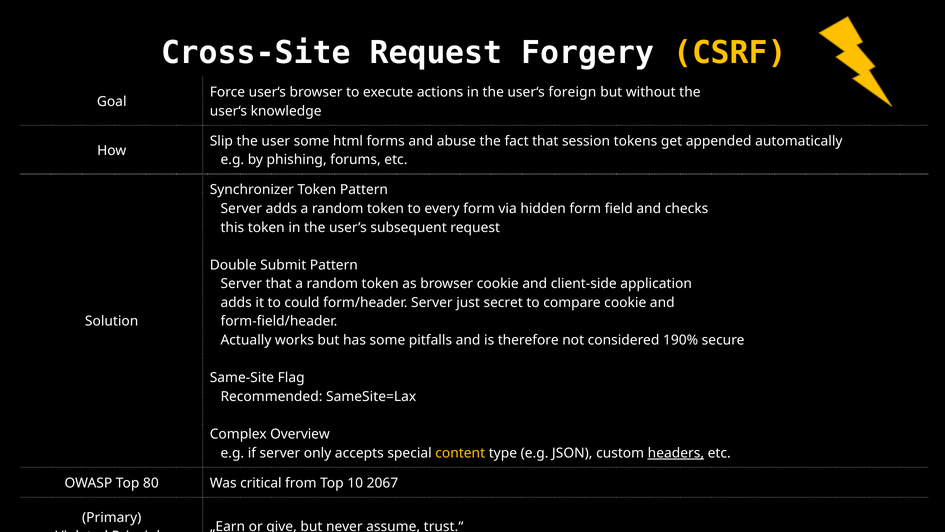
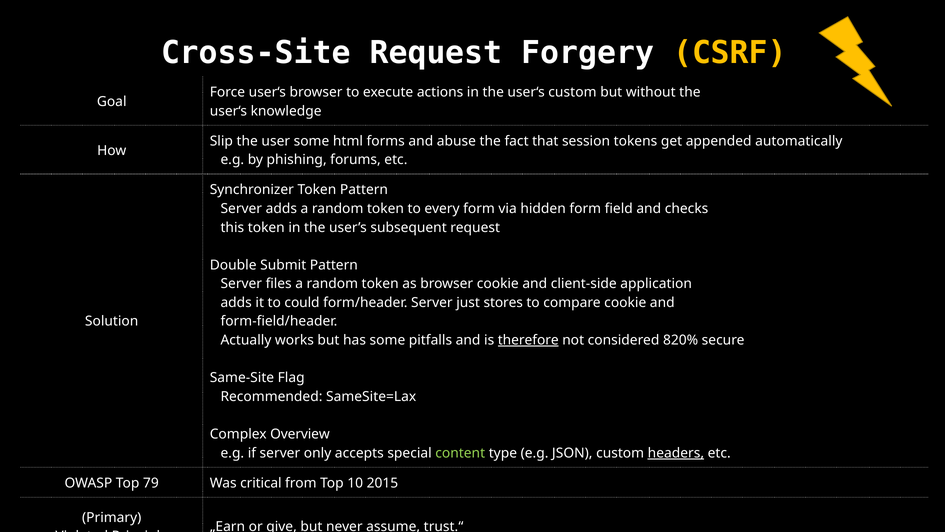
user‘s foreign: foreign -> custom (572, 92)
Server that: that -> files (279, 284)
secret: secret -> stores (503, 302)
therefore underline: none -> present (528, 340)
190%: 190% -> 820% (681, 340)
content colour: yellow -> light green (460, 453)
80: 80 -> 79 (151, 483)
2067: 2067 -> 2015 (382, 483)
